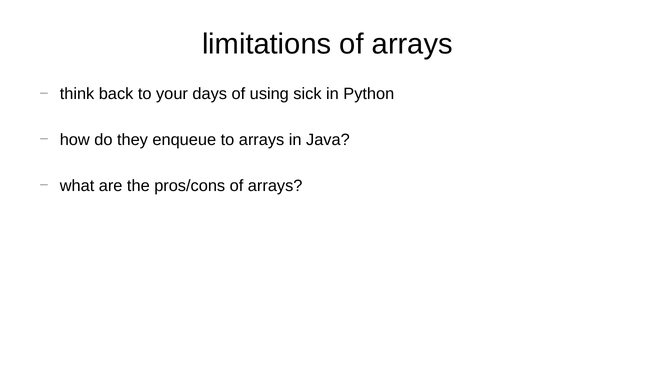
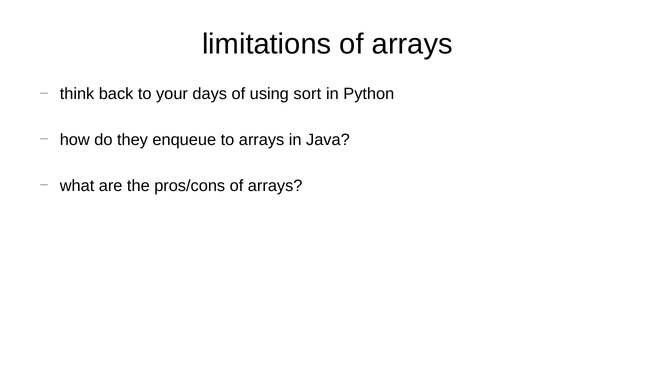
sick: sick -> sort (307, 94)
